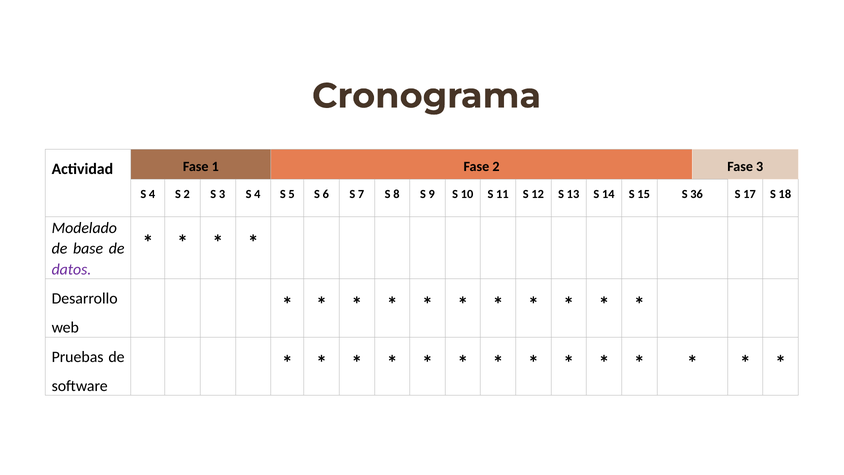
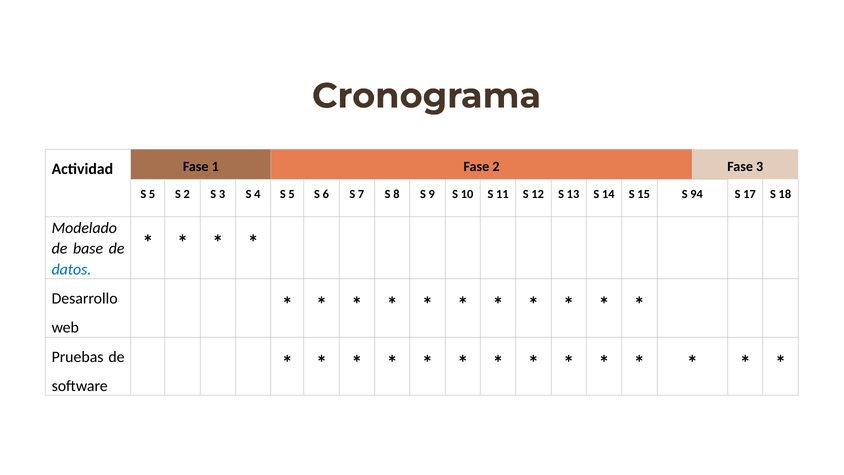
4: 4 -> 5 (152, 194)
36: 36 -> 94 (697, 194)
datos colour: purple -> blue (71, 269)
